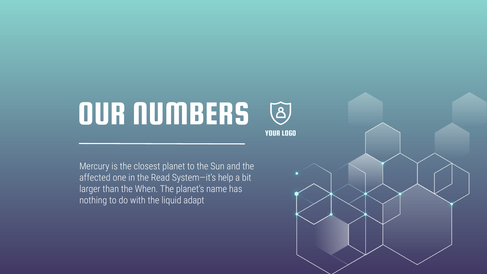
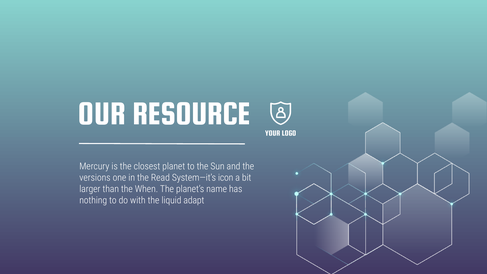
NUMBERS: NUMBERS -> RESOURCE (191, 113)
affected: affected -> versions (95, 178)
help: help -> icon (226, 178)
